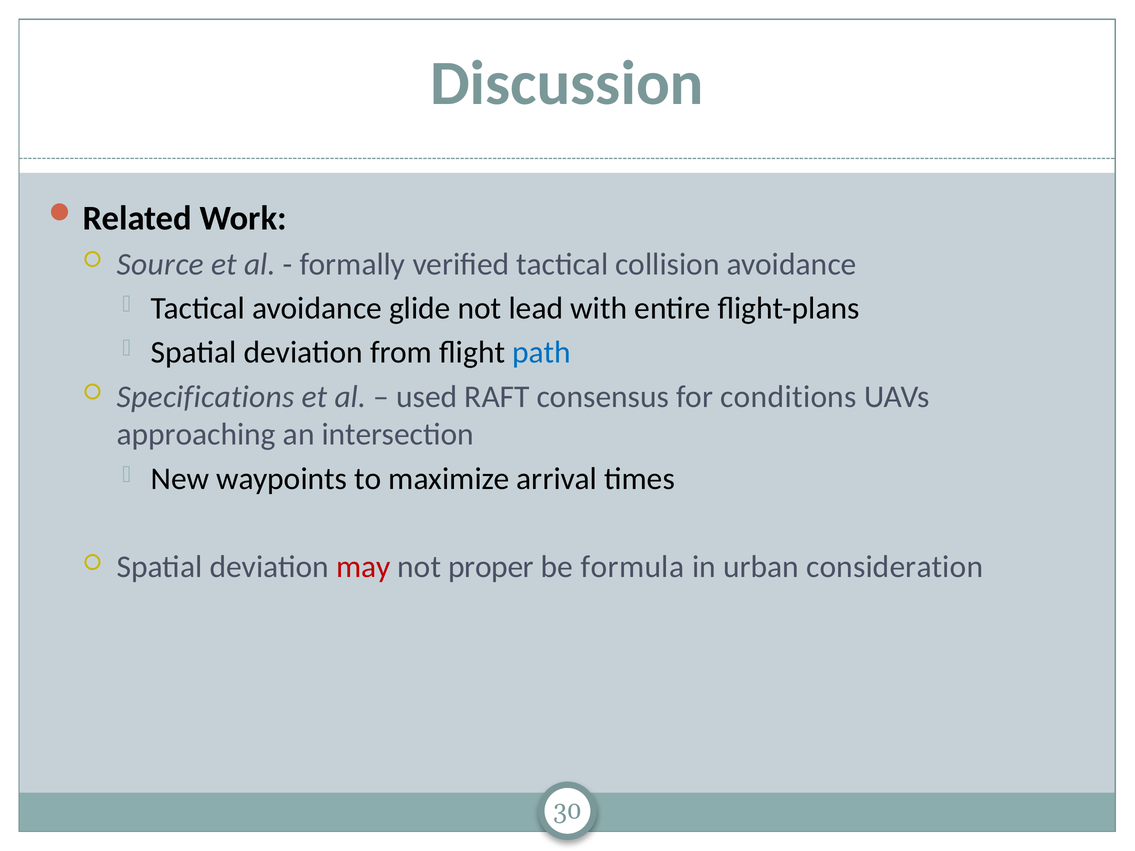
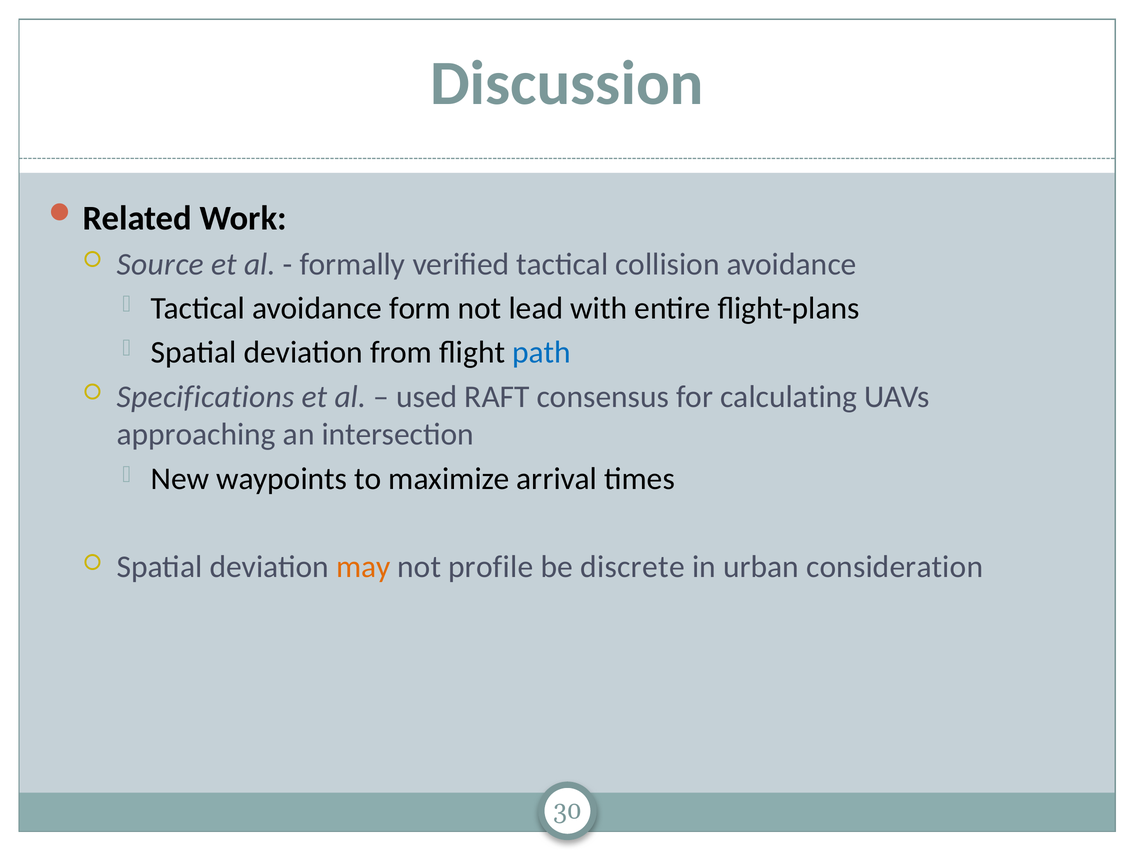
glide: glide -> form (420, 308)
conditions: conditions -> calculating (789, 397)
may colour: red -> orange (363, 567)
proper: proper -> profile (491, 567)
formula: formula -> discrete (633, 567)
